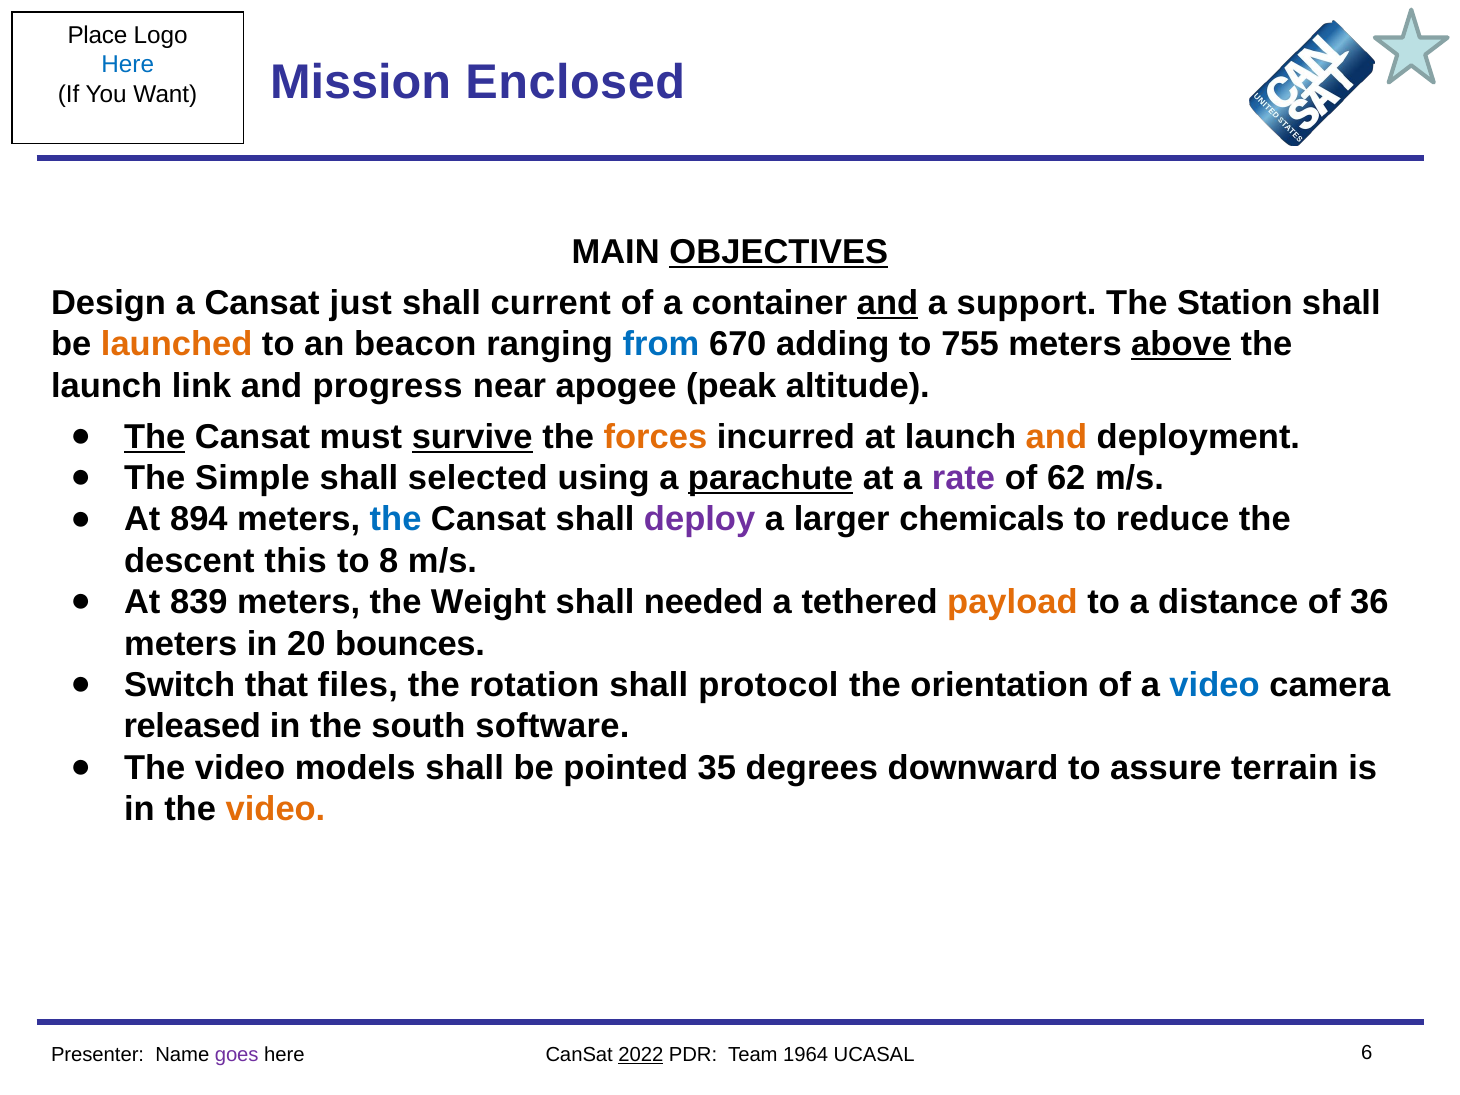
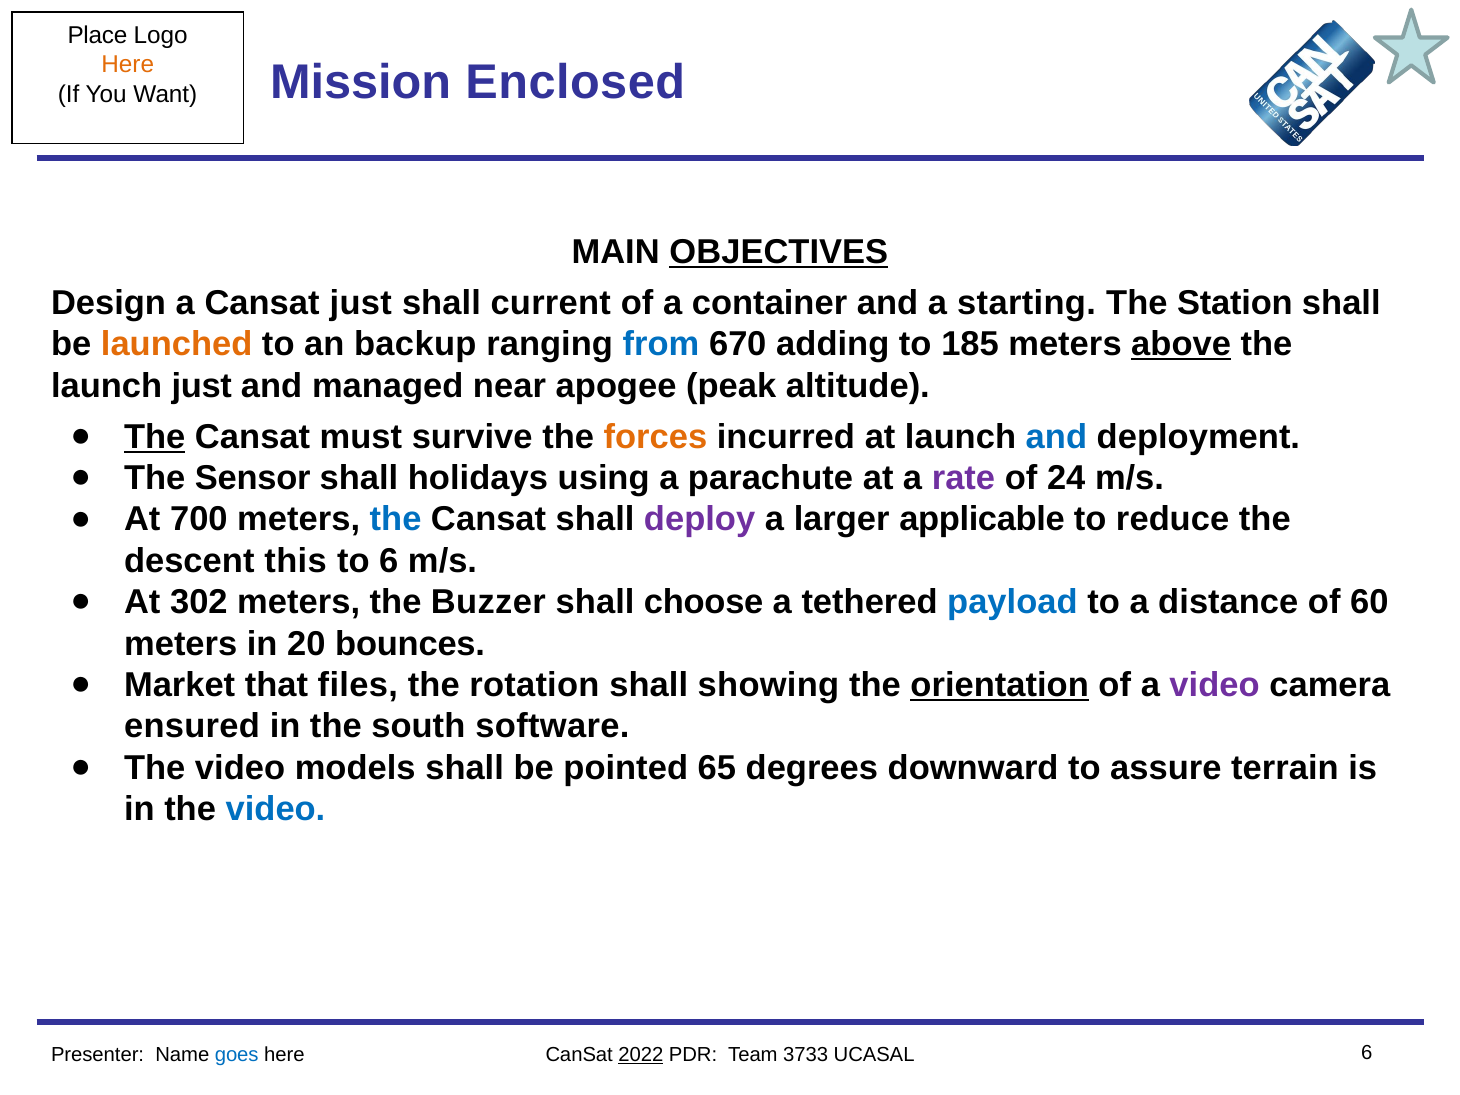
Here colour: blue -> orange (128, 65)
and underline: present -> none (888, 303)
support: support -> starting (1027, 303)
beacon: beacon -> backup (415, 344)
755: 755 -> 185 (970, 344)
launch link: link -> just (202, 386)
progress: progress -> managed (388, 386)
survive underline: present -> none (472, 437)
and colour: orange -> blue (1056, 437)
Simple: Simple -> Sensor (253, 478)
selected: selected -> holidays (478, 478)
parachute underline: present -> none (771, 478)
62: 62 -> 24 (1066, 478)
894: 894 -> 700 (199, 520)
chemicals: chemicals -> applicable (982, 520)
to 8: 8 -> 6 (389, 561)
839: 839 -> 302 (199, 602)
Weight: Weight -> Buzzer (488, 602)
needed: needed -> choose (704, 602)
payload colour: orange -> blue (1012, 602)
36: 36 -> 60 (1369, 602)
Switch: Switch -> Market (180, 685)
protocol: protocol -> showing (768, 685)
orientation underline: none -> present (1000, 685)
video colour: blue -> purple (1215, 685)
released: released -> ensured (192, 726)
35: 35 -> 65 (717, 768)
video colour: orange -> blue (276, 809)
goes colour: purple -> blue (237, 1055)
1964: 1964 -> 3733 (806, 1055)
